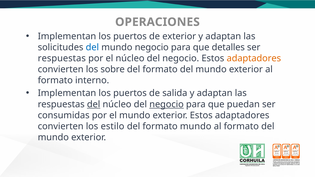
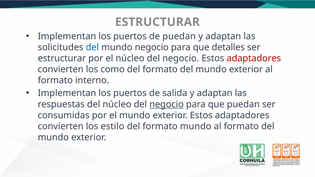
OPERACIONES: OPERACIONES -> ESTRUCTURAR (157, 22)
de exterior: exterior -> puedan (179, 36)
respuestas: respuestas -> estructurar (62, 58)
adaptadores colour: orange -> red (254, 58)
sobre: sobre -> como (113, 69)
del underline: present -> none (94, 104)
